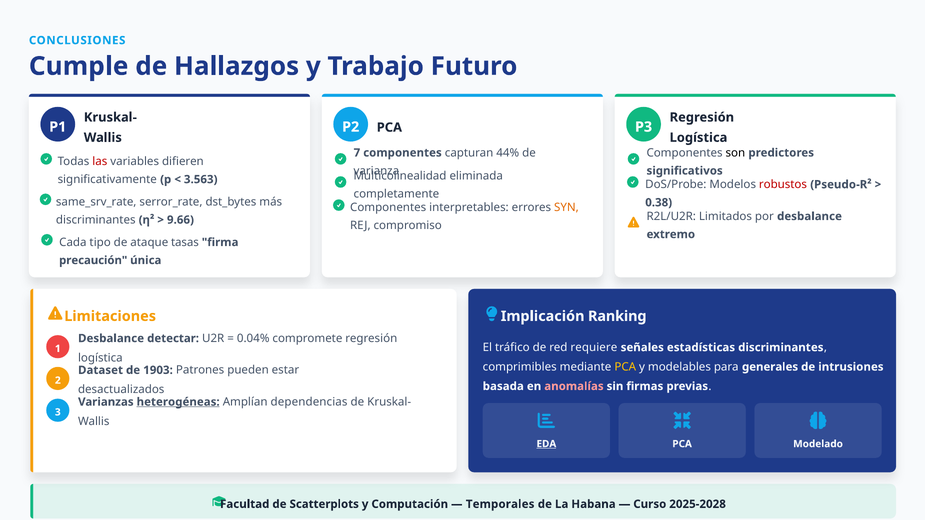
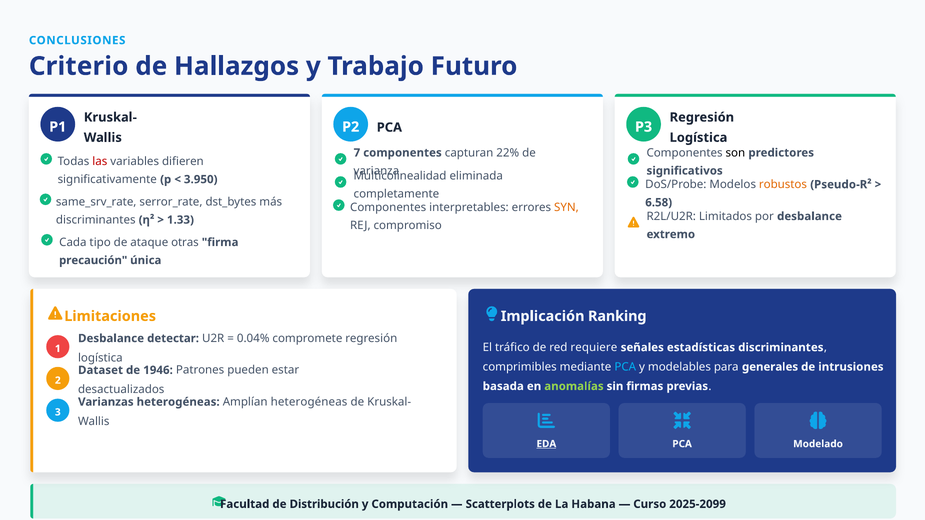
Cumple: Cumple -> Criterio (79, 66)
44%: 44% -> 22% (508, 153)
3.563: 3.563 -> 3.950 (201, 180)
robustos colour: red -> orange (783, 185)
0.38: 0.38 -> 6.58 (659, 203)
9.66: 9.66 -> 1.33 (180, 220)
tasas: tasas -> otras (185, 242)
PCA colour: yellow -> light blue (625, 367)
1903: 1903 -> 1946 (158, 370)
anomalías colour: pink -> light green (574, 386)
heterogéneas underline: present -> none (178, 402)
Amplían dependencias: dependencias -> heterogéneas (309, 402)
Scatterplots: Scatterplots -> Distribución (324, 504)
Temporales: Temporales -> Scatterplots (500, 504)
2025-2028: 2025-2028 -> 2025-2099 (698, 504)
